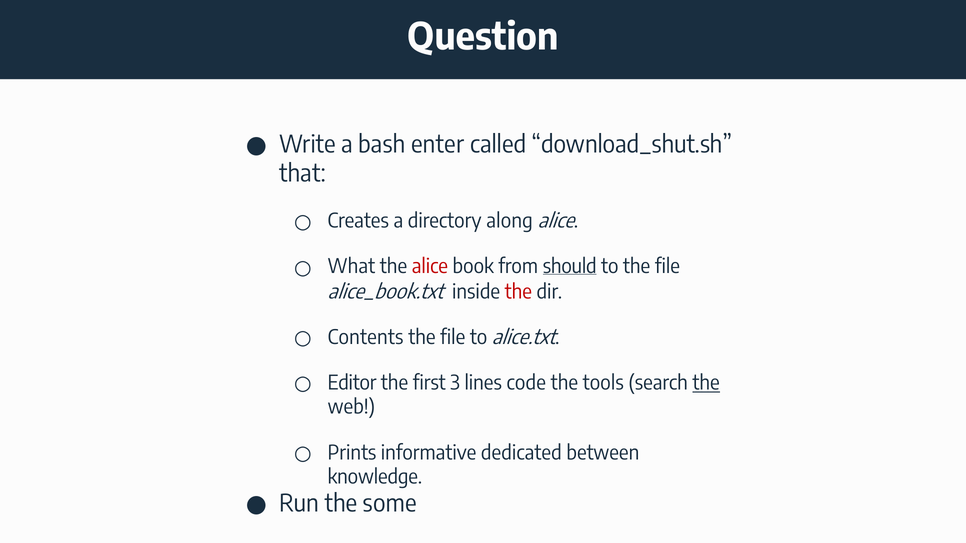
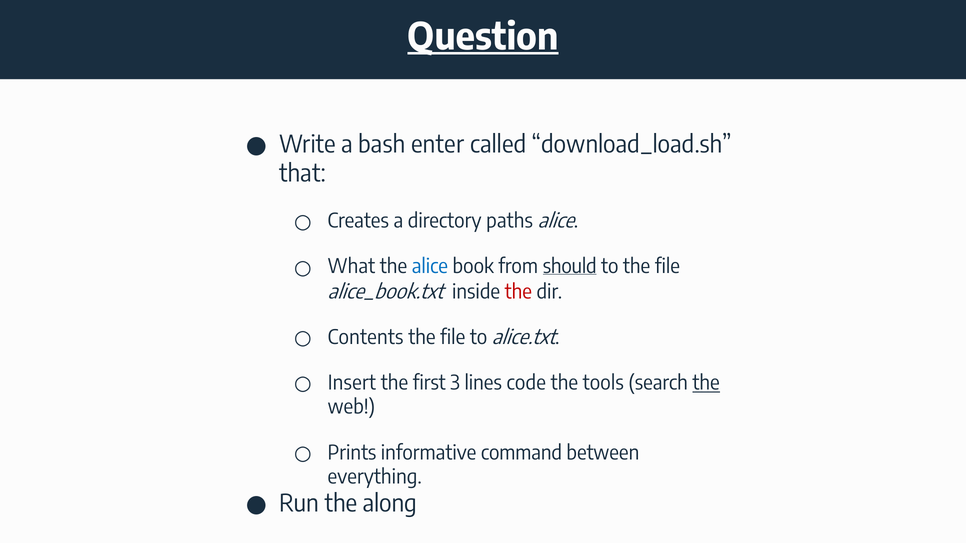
Question underline: none -> present (483, 37)
download_shut.sh: download_shut.sh -> download_load.sh (632, 145)
along: along -> paths (510, 221)
alice colour: red -> blue (430, 267)
Editor: Editor -> Insert (352, 383)
dedicated: dedicated -> command (521, 453)
knowledge: knowledge -> everything (375, 477)
some: some -> along (390, 504)
